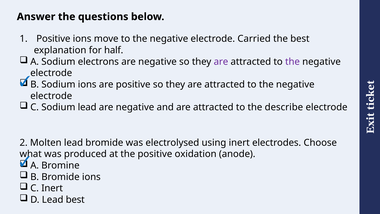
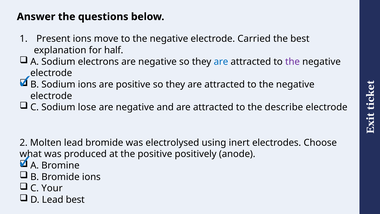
Positive: Positive -> Present (53, 39)
are colour: purple -> blue (221, 62)
Sodium lead: lead -> lose (87, 107)
oxidation: oxidation -> positively (196, 154)
C Inert: Inert -> Your (52, 188)
